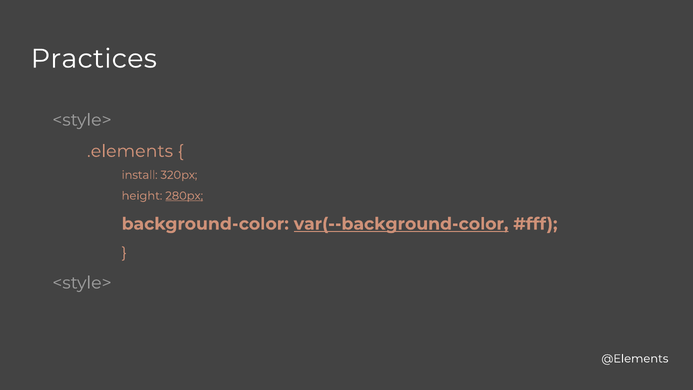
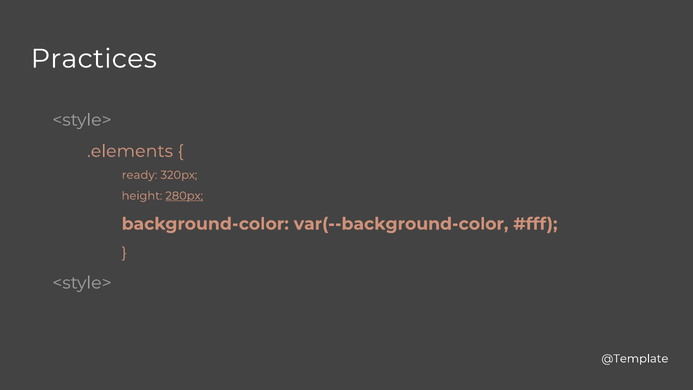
install: install -> ready (139, 175)
var(--background-color underline: present -> none (401, 224)
@Elements: @Elements -> @Template (635, 358)
